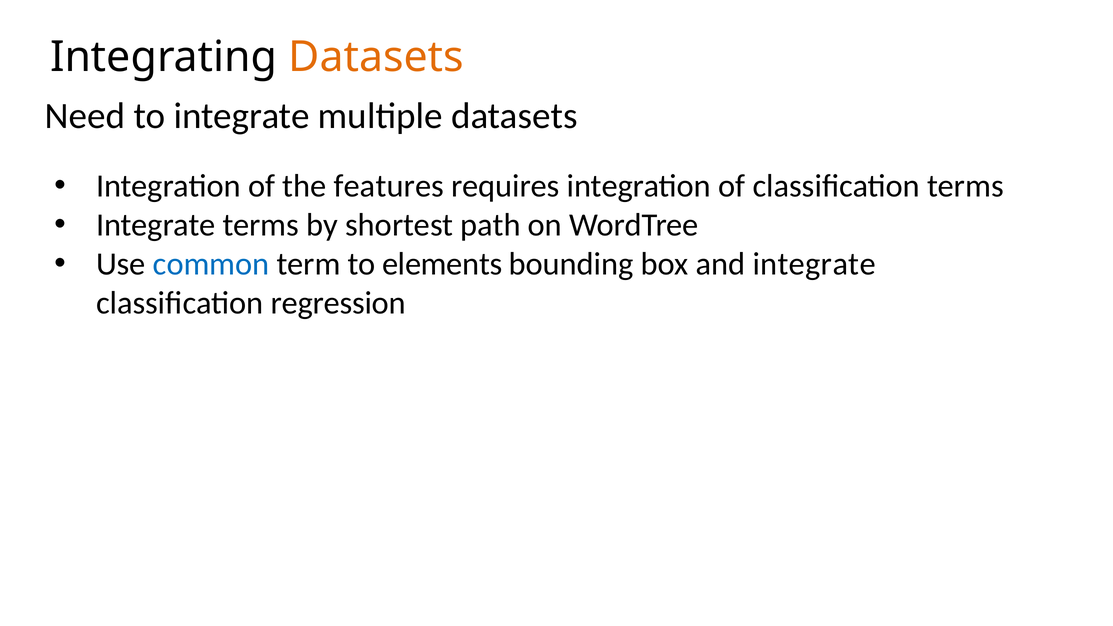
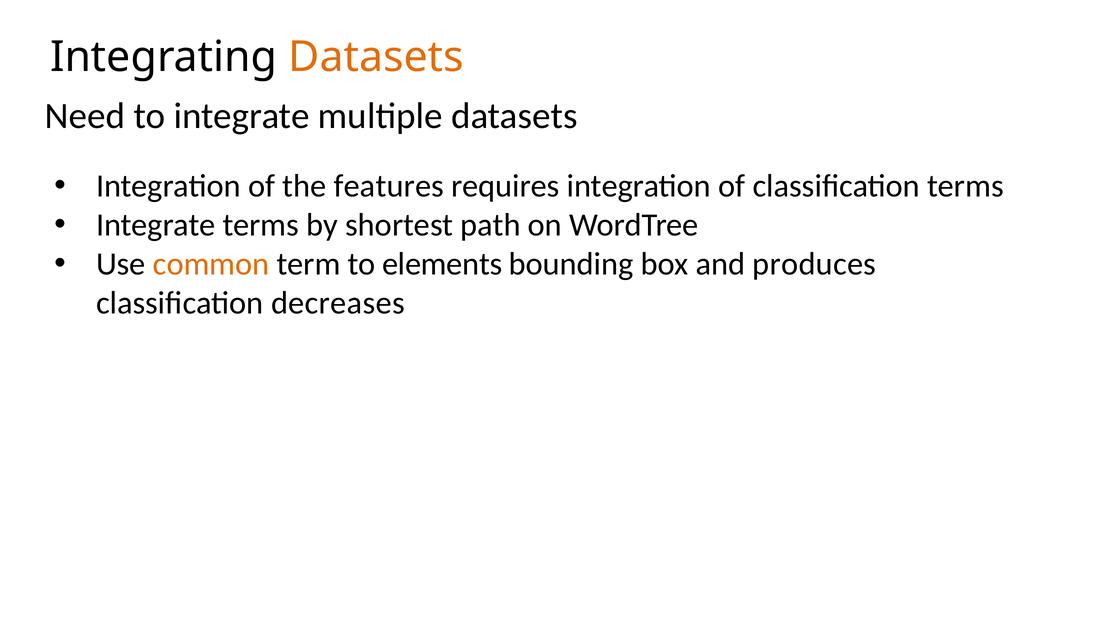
common colour: blue -> orange (211, 264)
and integrate: integrate -> produces (814, 264)
regression: regression -> decreases (338, 303)
